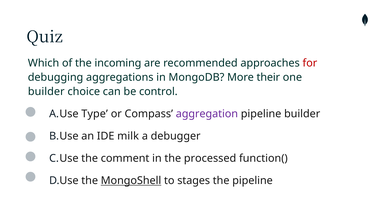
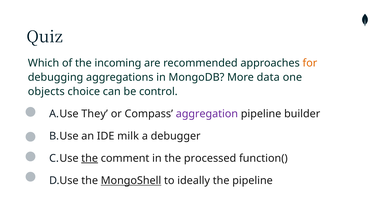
for colour: red -> orange (310, 63)
their: their -> data (268, 77)
builder: builder -> objects (46, 92)
Type: Type -> They (95, 114)
the underline: none -> present (90, 158)
stages: stages -> ideally (194, 181)
